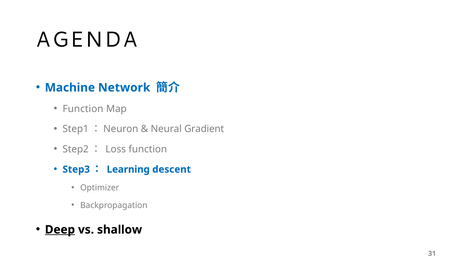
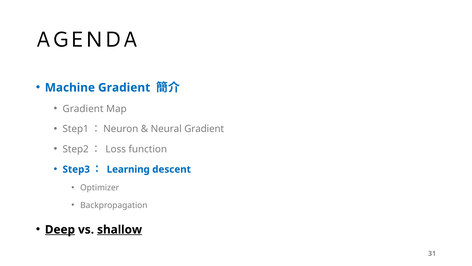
Machine Network: Network -> Gradient (124, 87)
Function: Function -> Gradient (83, 109)
shallow underline: none -> present (120, 229)
